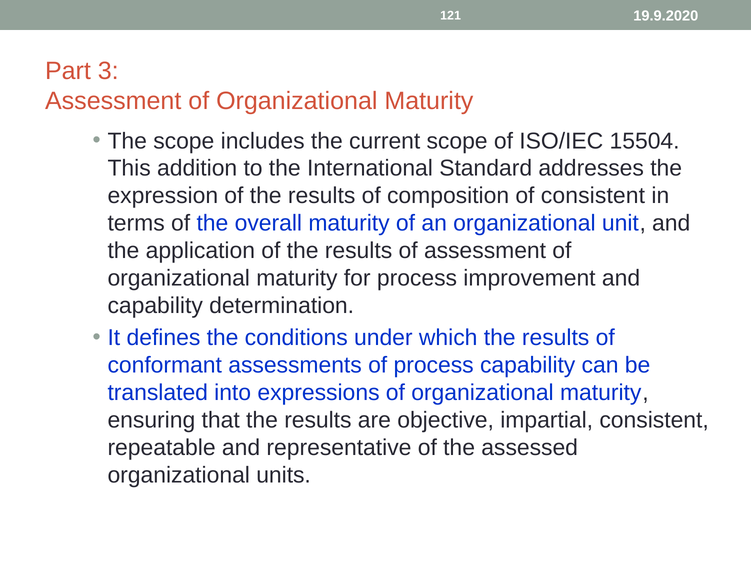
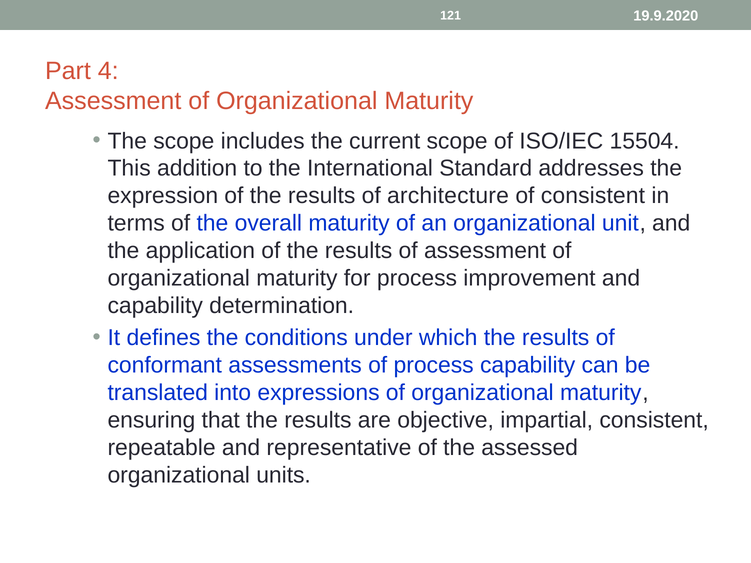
3: 3 -> 4 (108, 71)
composition: composition -> architecture (448, 196)
